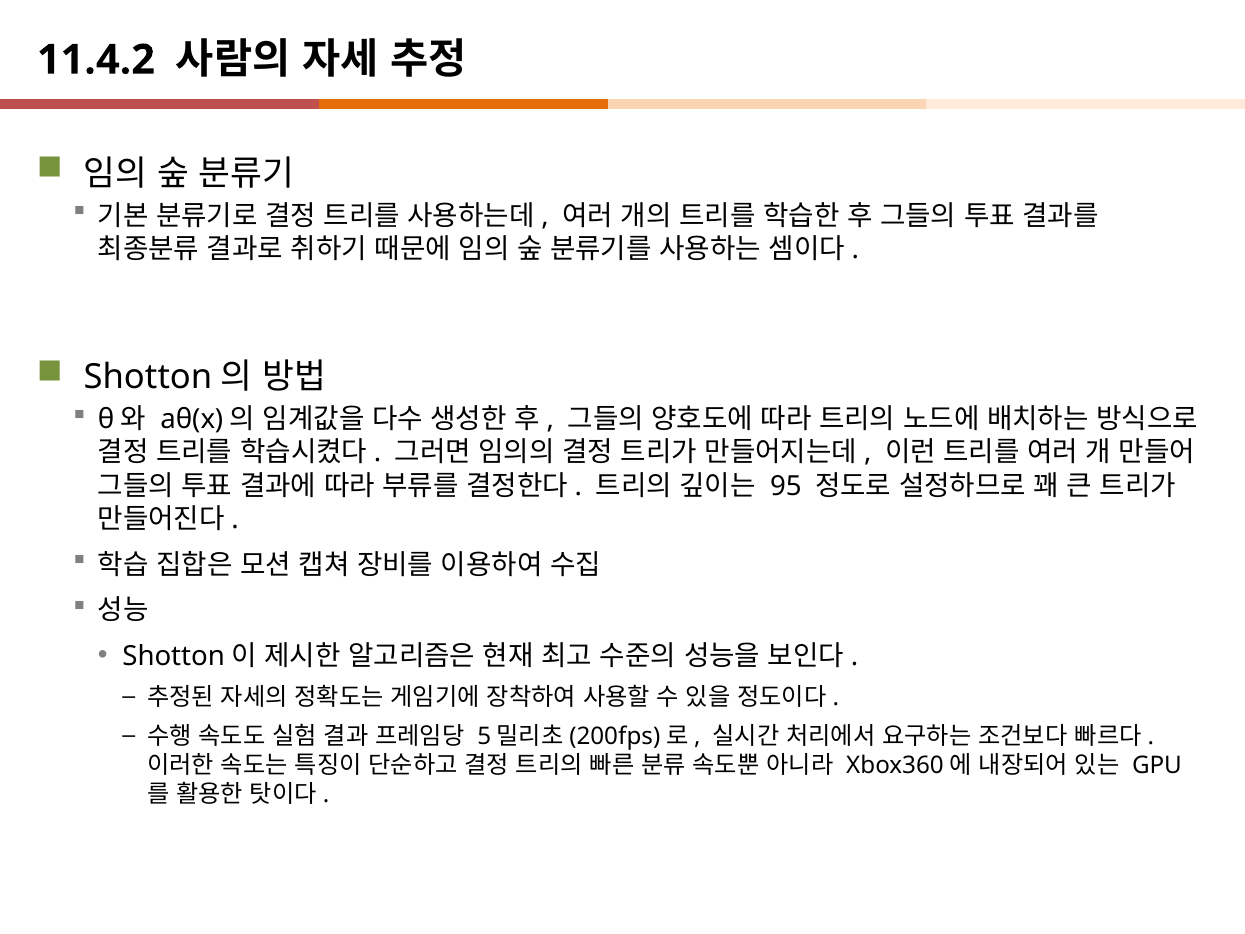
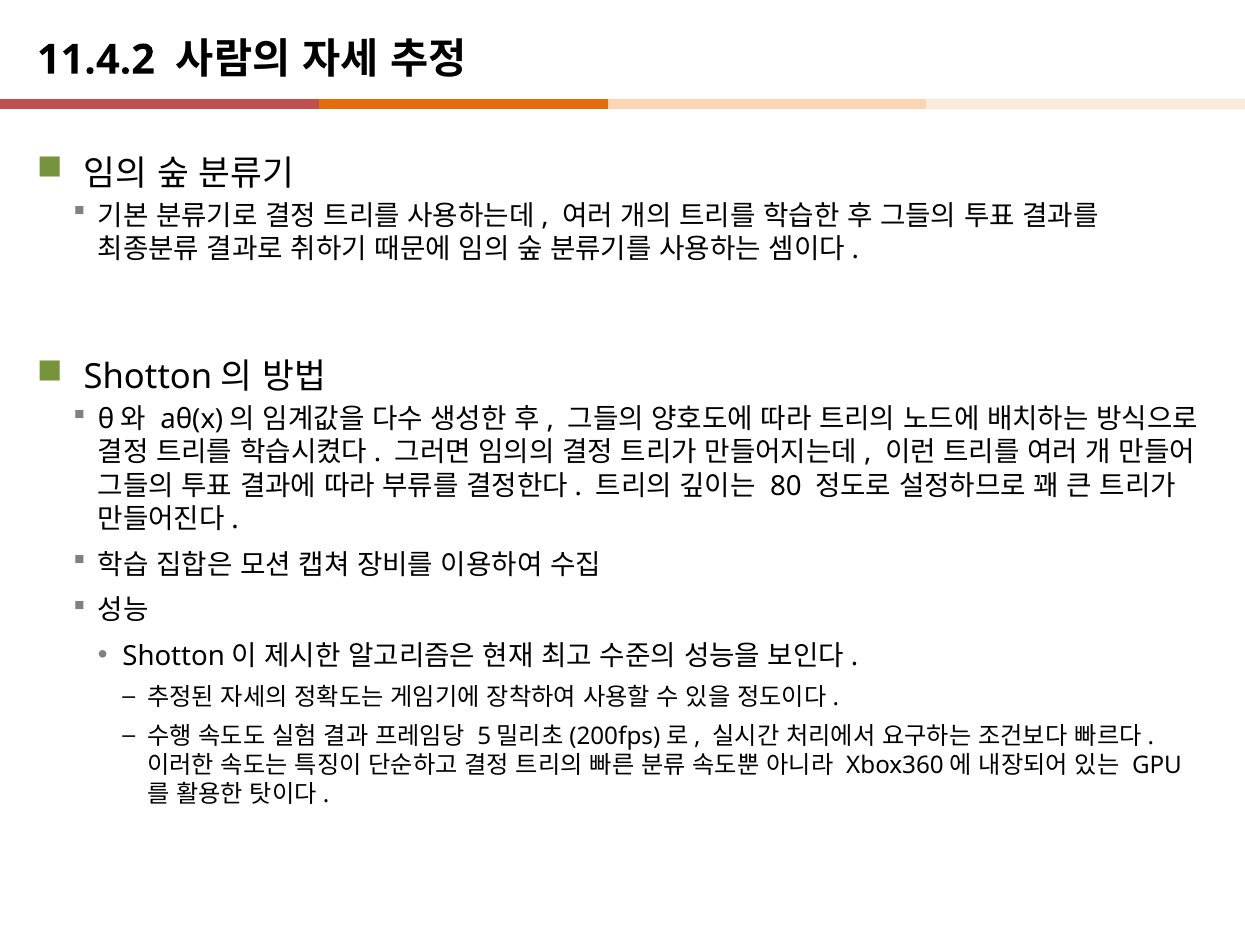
95: 95 -> 80 (786, 486)
